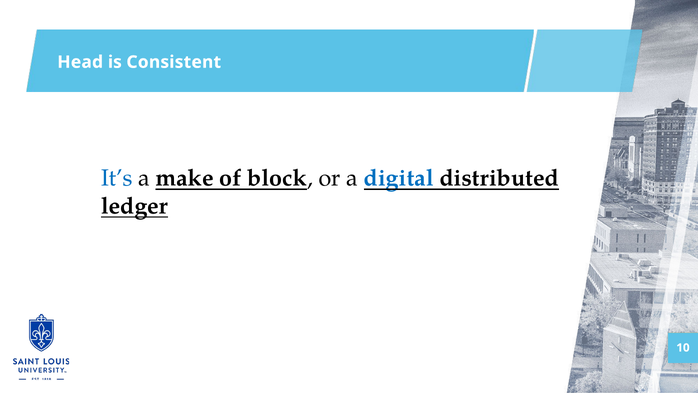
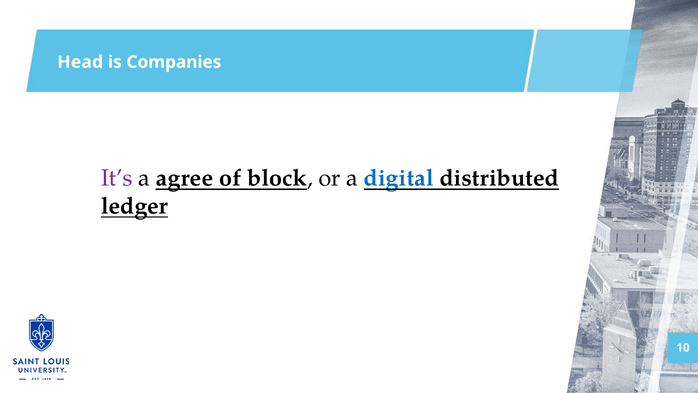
Consistent: Consistent -> Companies (174, 62)
It’s colour: blue -> purple (117, 178)
make: make -> agree (185, 178)
